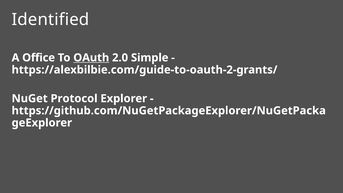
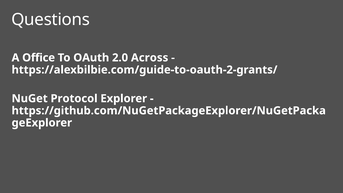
Identified: Identified -> Questions (51, 20)
OAuth underline: present -> none (91, 58)
Simple: Simple -> Across (150, 58)
